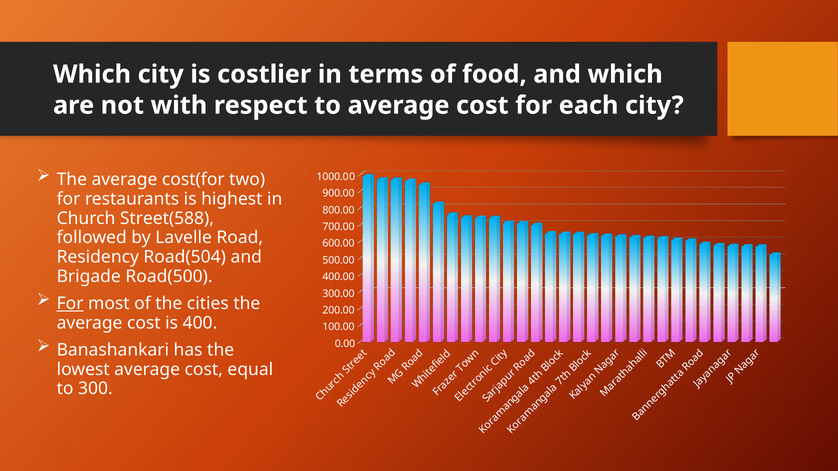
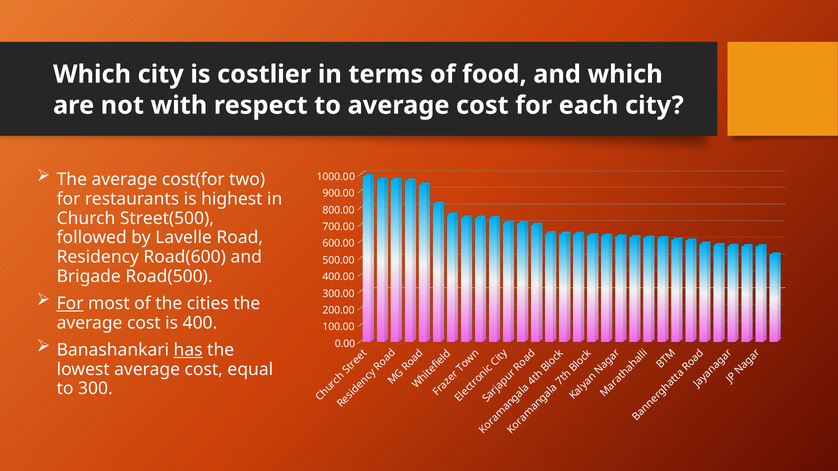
Street(588: Street(588 -> Street(500 (167, 218)
Road(504: Road(504 -> Road(600 (185, 257)
has underline: none -> present (188, 350)
